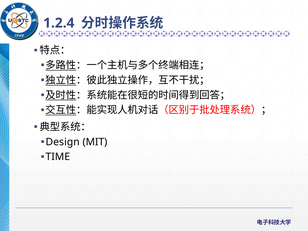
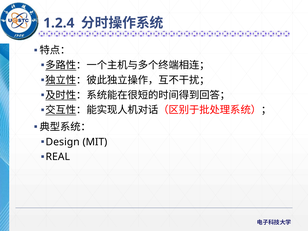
TIME: TIME -> REAL (58, 157)
